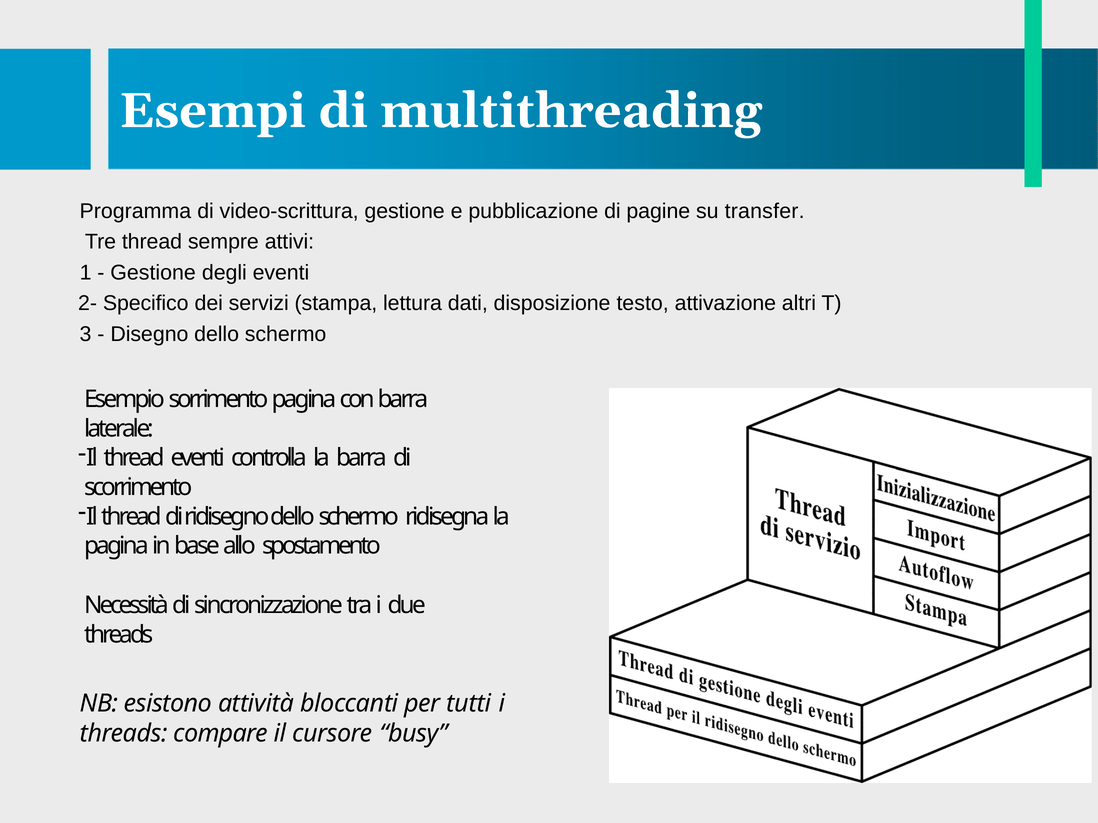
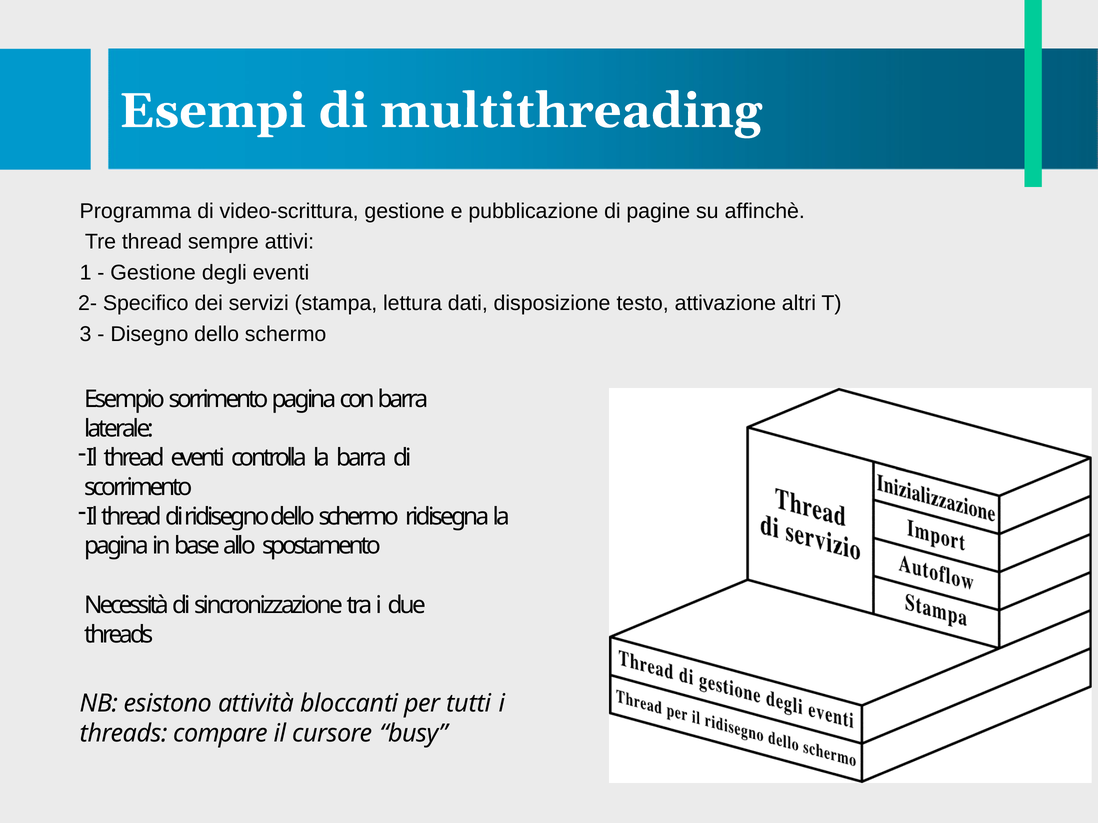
transfer: transfer -> affinchè (765, 211)
